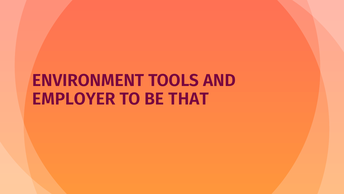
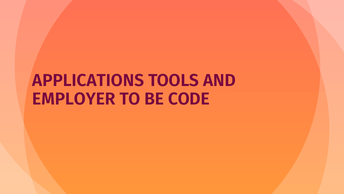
ENVIRONMENT: ENVIRONMENT -> APPLICATIONS (88, 80)
THAT: THAT -> CODE (189, 99)
